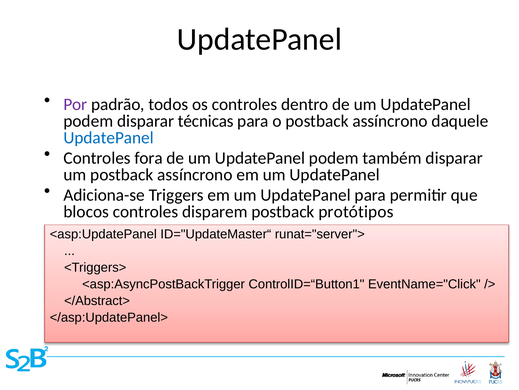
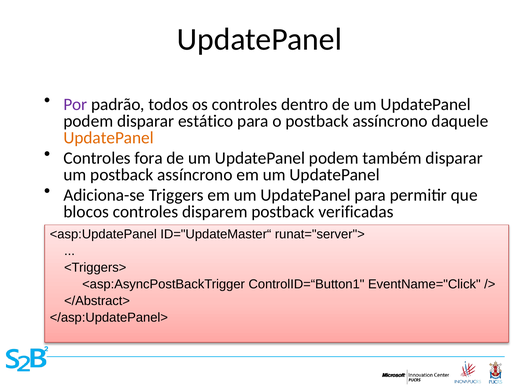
técnicas: técnicas -> estático (206, 121)
UpdatePanel colour: blue -> orange (109, 138)
protótipos: protótipos -> verificadas (356, 211)
